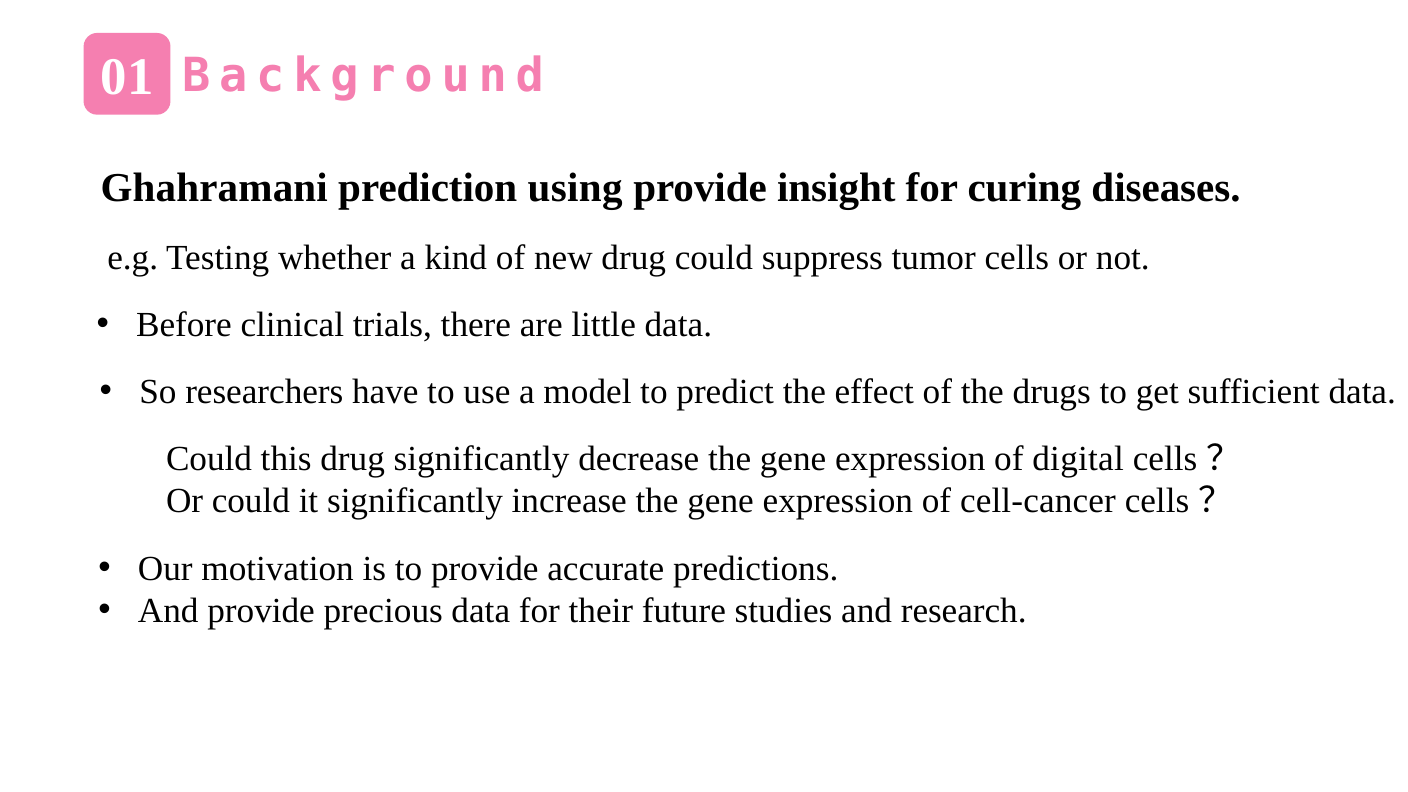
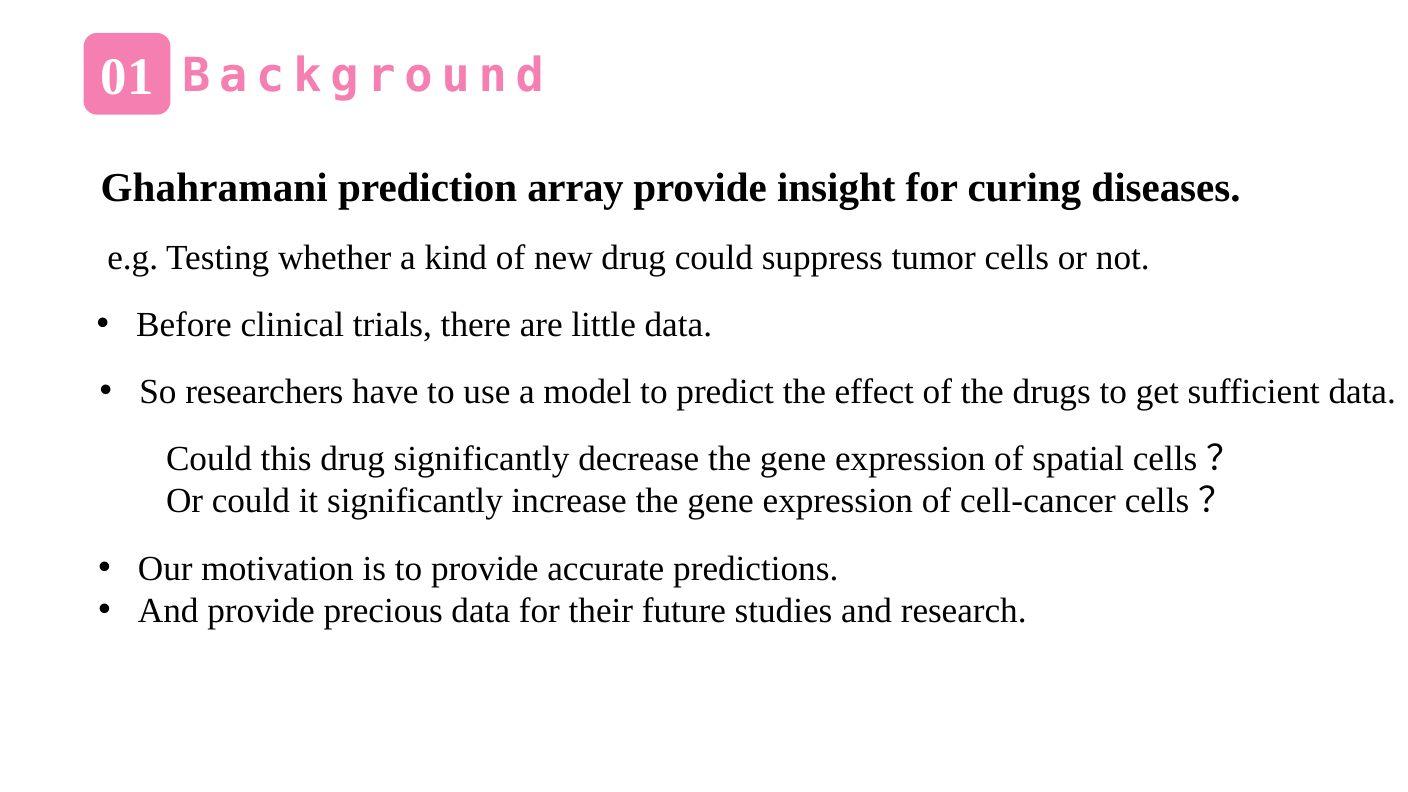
using: using -> array (576, 187)
digital: digital -> spatial (1078, 459)
